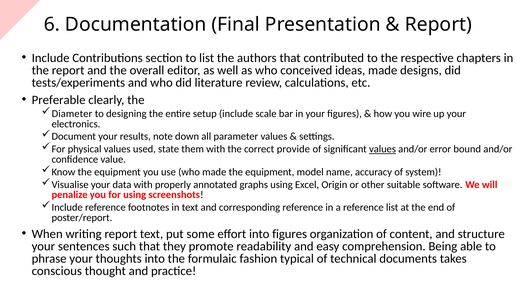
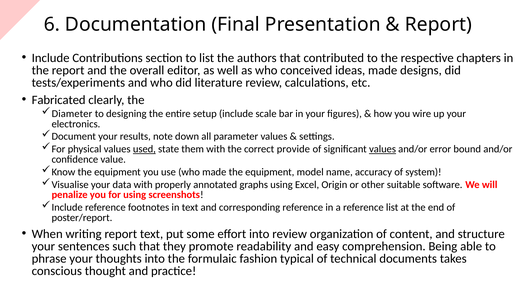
Preferable: Preferable -> Fabricated (59, 100)
used underline: none -> present (144, 149)
into figures: figures -> review (290, 234)
